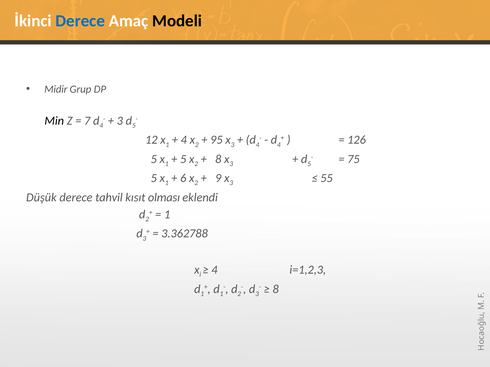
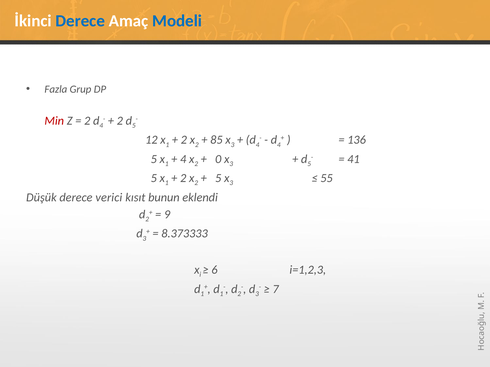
Modeli colour: black -> blue (177, 21)
Midir: Midir -> Fazla (56, 89)
Min colour: black -> red (54, 121)
7: 7 -> 2 (87, 121)
3: 3 -> 2 (120, 121)
4: 4 -> 2 (184, 140)
95: 95 -> 85 (216, 140)
126: 126 -> 136 (357, 140)
5: 5 -> 4 (183, 159)
8: 8 -> 0 (218, 159)
75: 75 -> 41 (353, 159)
6: 6 -> 2 (183, 178)
9: 9 -> 5 (218, 178)
tahvil: tahvil -> verici (109, 198)
olması: olması -> bunun (164, 198)
1: 1 -> 9 (167, 215)
3.362788: 3.362788 -> 8.373333 (185, 234)
4: 4 -> 6 (215, 270)
8: 8 -> 7 (276, 289)
